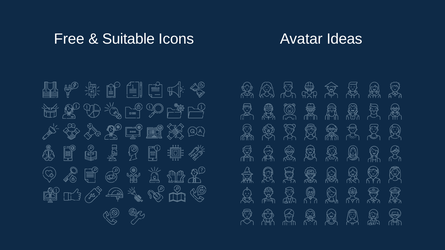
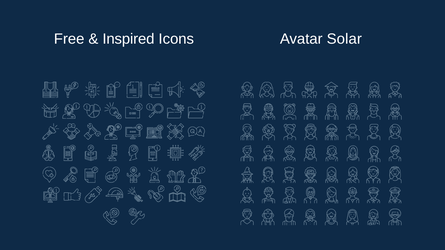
Suitable: Suitable -> Inspired (128, 39)
Ideas: Ideas -> Solar (344, 39)
